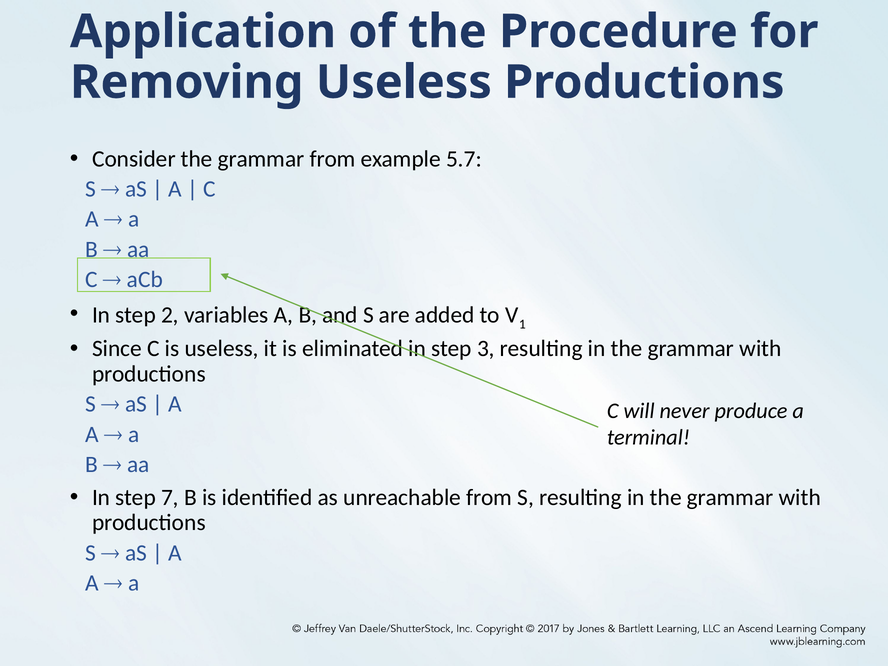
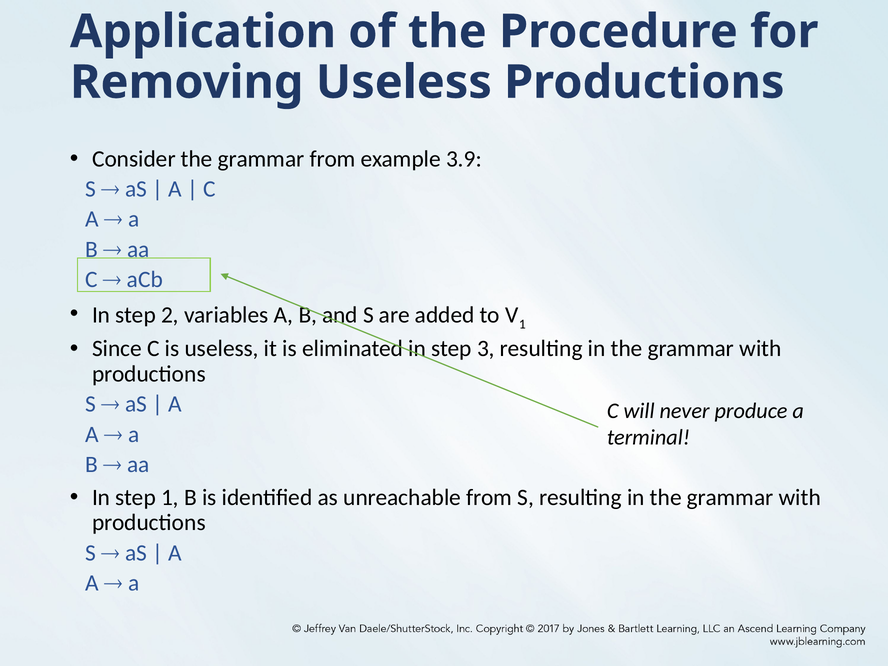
5.7: 5.7 -> 3.9 (464, 159)
step 7: 7 -> 1 (170, 497)
